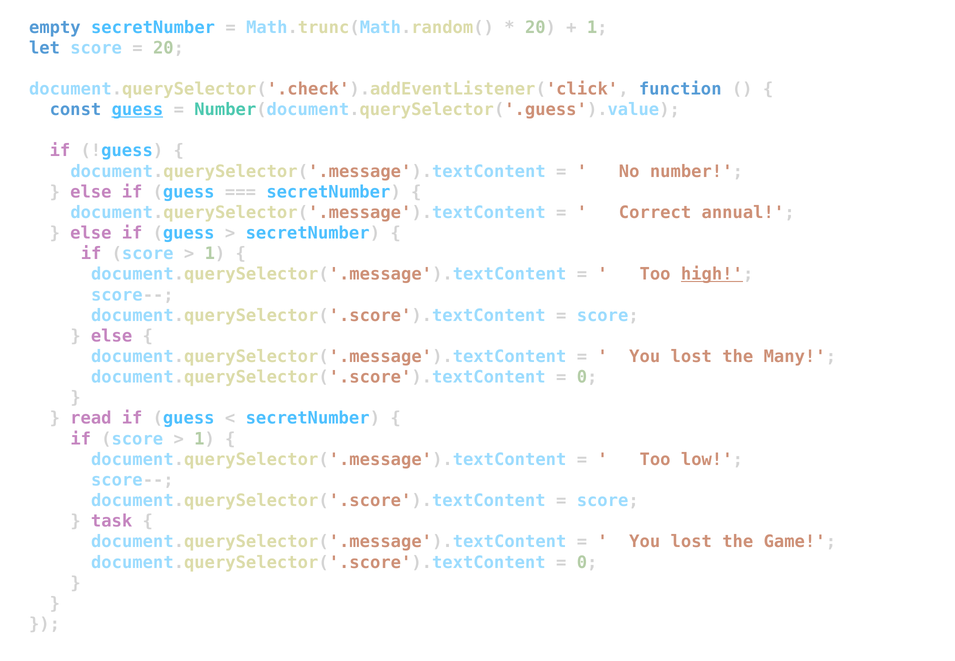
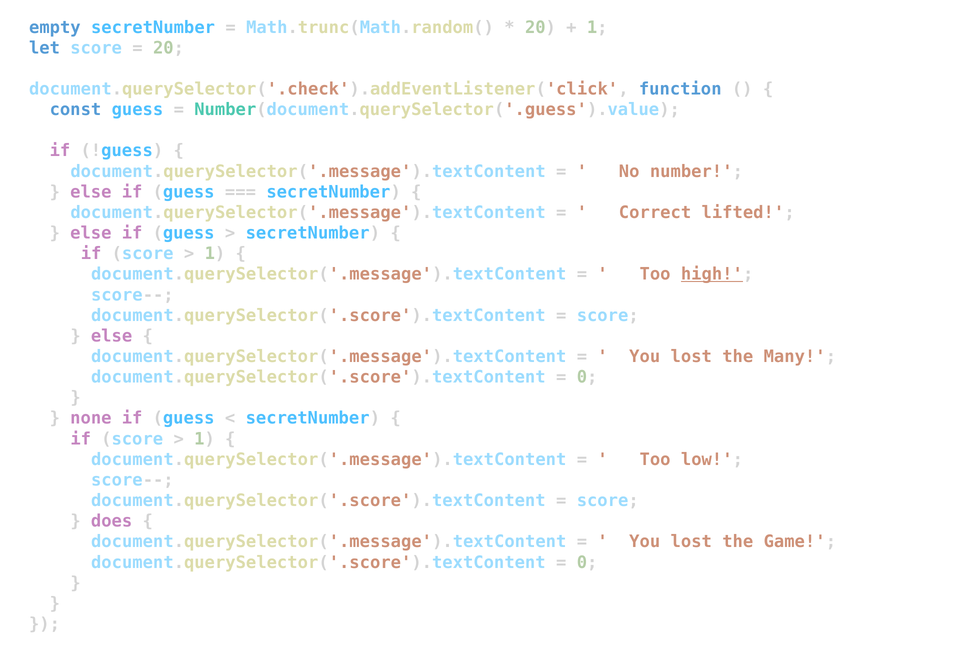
guess underline: present -> none (137, 110)
annual: annual -> lifted (743, 213)
read: read -> none (91, 418)
task: task -> does (112, 521)
